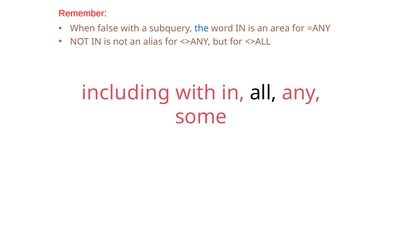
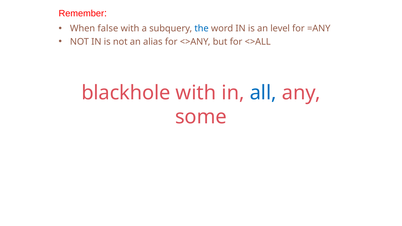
area: area -> level (280, 29)
including: including -> blackhole (126, 93)
all colour: black -> blue (263, 93)
